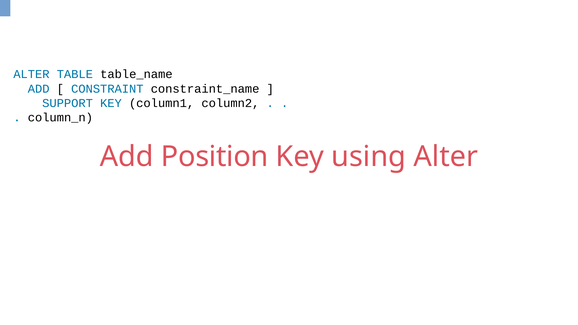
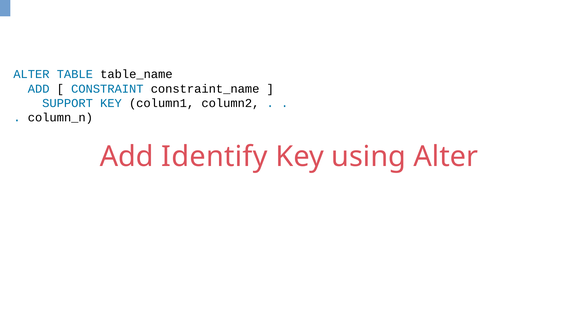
Position: Position -> Identify (214, 157)
